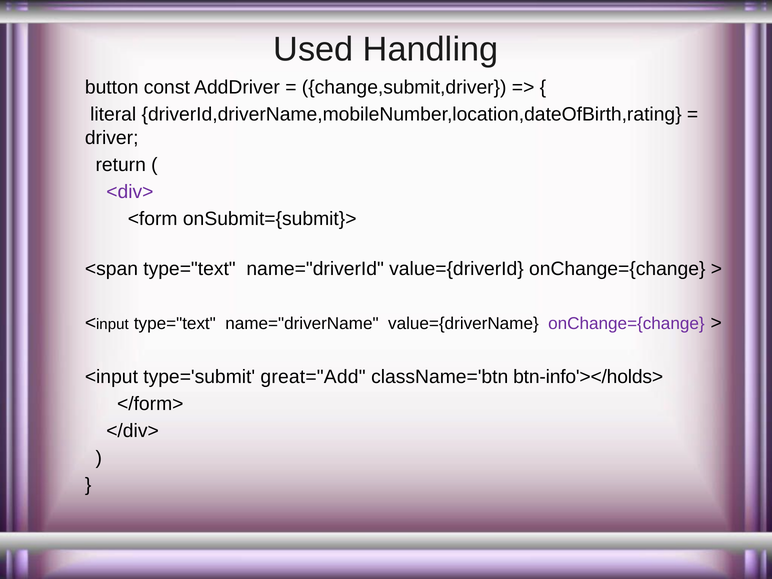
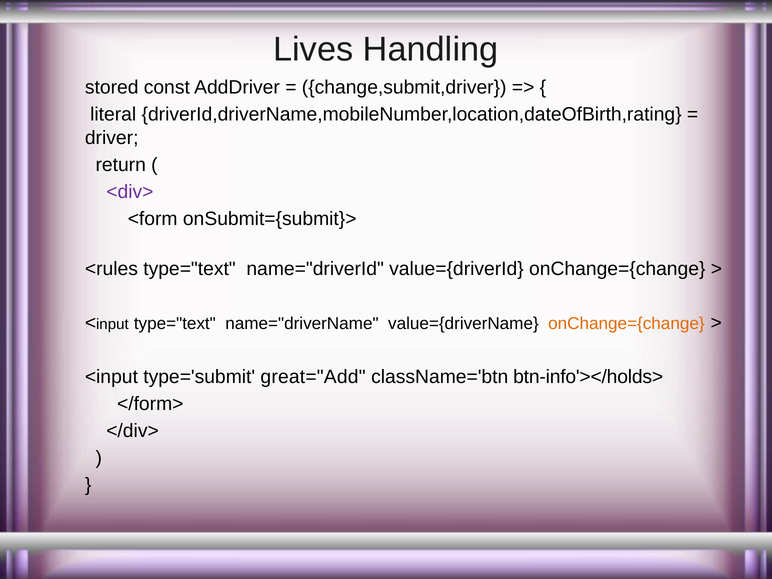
Used: Used -> Lives (313, 49)
button: button -> stored (112, 88)
<span: <span -> <rules (111, 269)
onChange={change colour: purple -> orange (626, 324)
